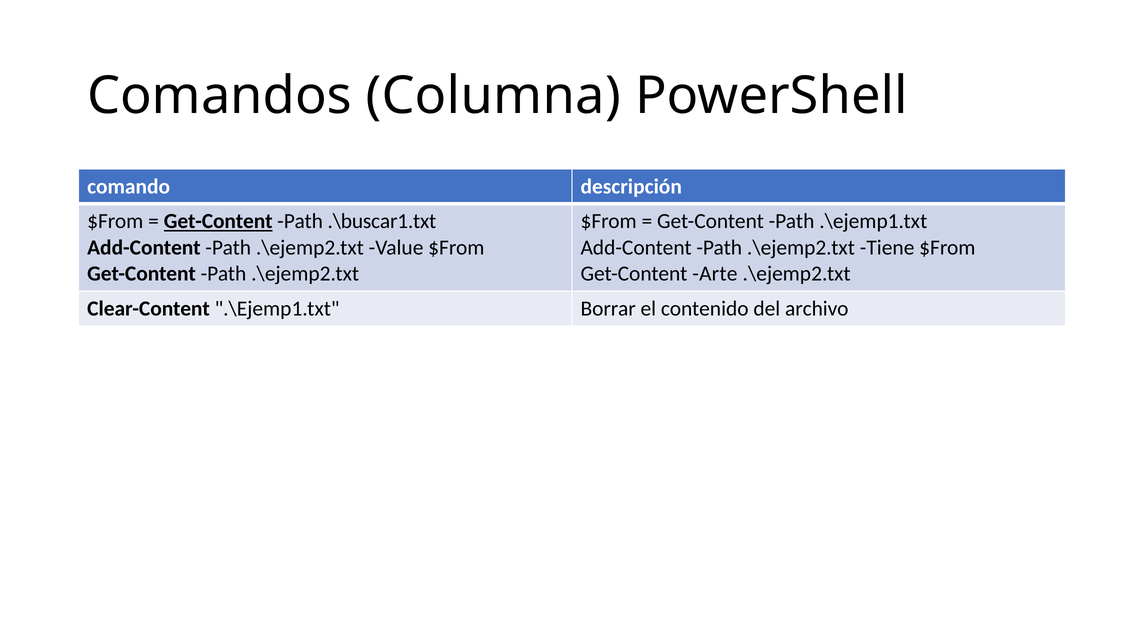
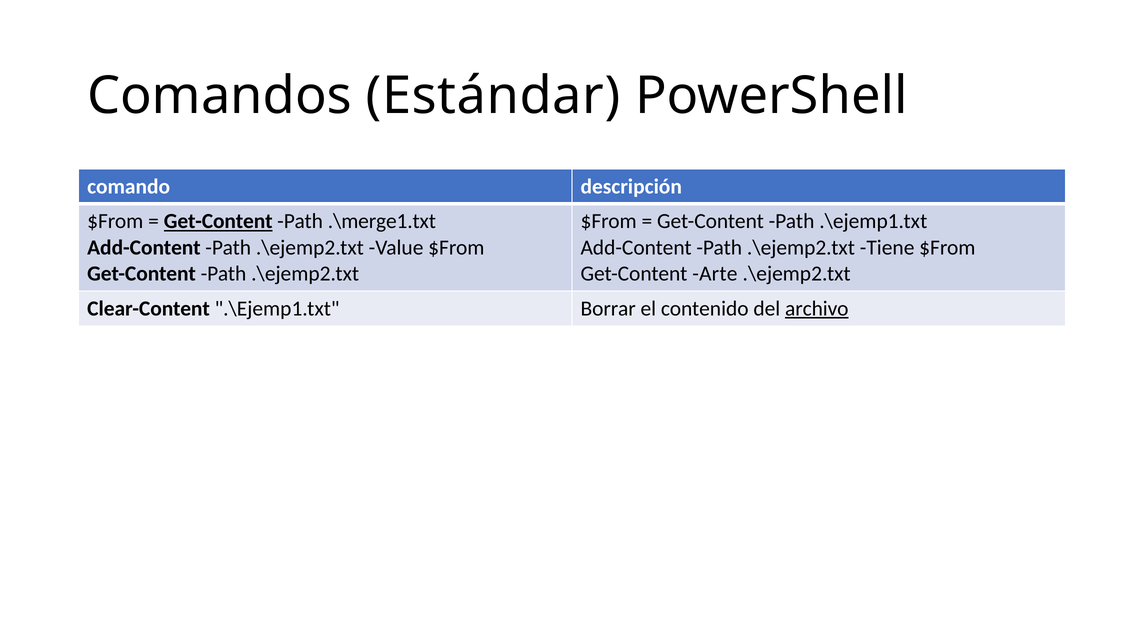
Columna: Columna -> Estándar (493, 96)
.\buscar1.txt: .\buscar1.txt -> .\merge1.txt (382, 221)
archivo underline: none -> present (817, 308)
